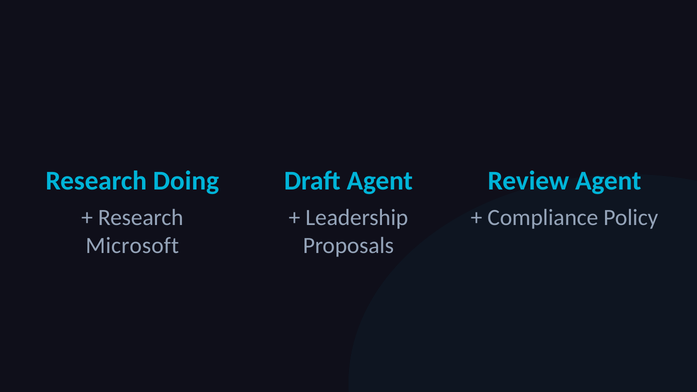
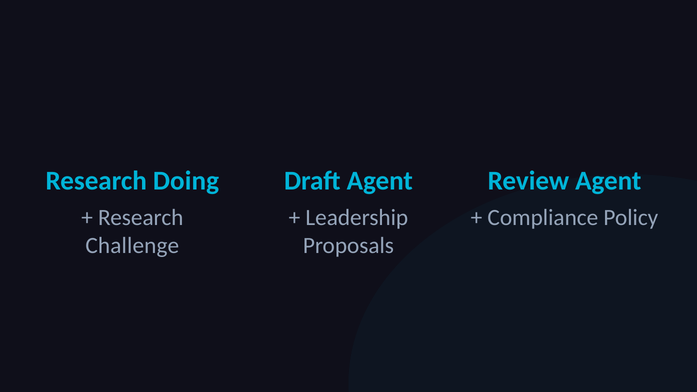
Microsoft: Microsoft -> Challenge (132, 246)
